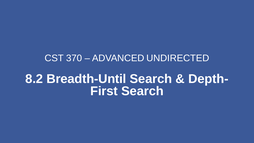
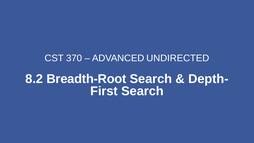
Breadth-Until: Breadth-Until -> Breadth-Root (86, 79)
